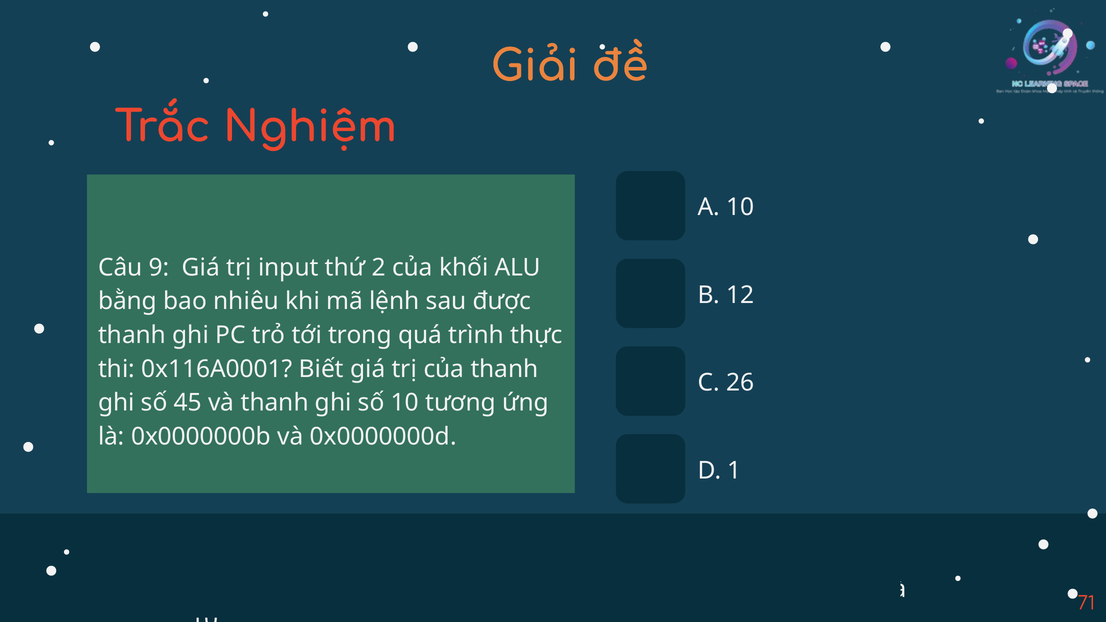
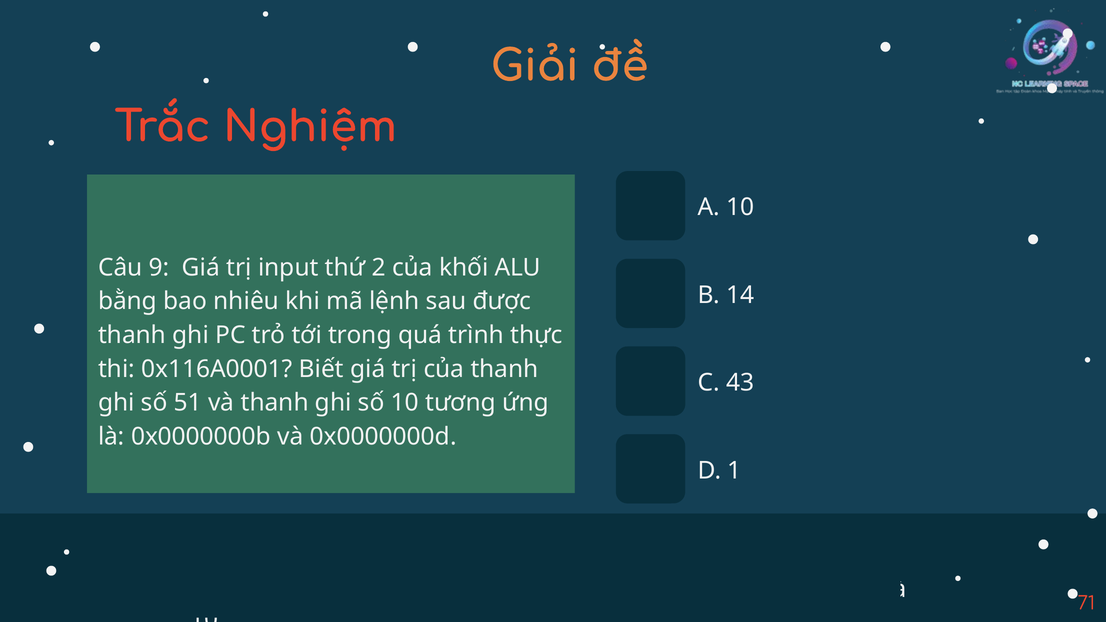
12: 12 -> 14 (740, 295)
26: 26 -> 43 (740, 383)
45: 45 -> 51 (188, 403)
